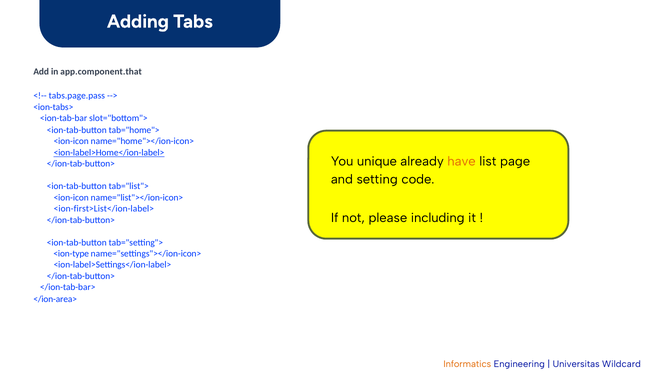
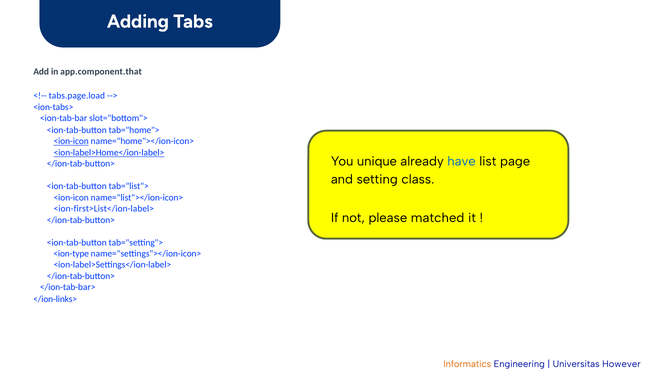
tabs.page.pass: tabs.page.pass -> tabs.page.load (77, 96)
<ion-icon underline: none -> present (71, 141)
have colour: orange -> blue (462, 161)
code: code -> class (418, 179)
including: including -> matched (438, 218)
</ion-area>: </ion-area> -> </ion-links> (55, 299)
Wildcard: Wildcard -> However (621, 364)
